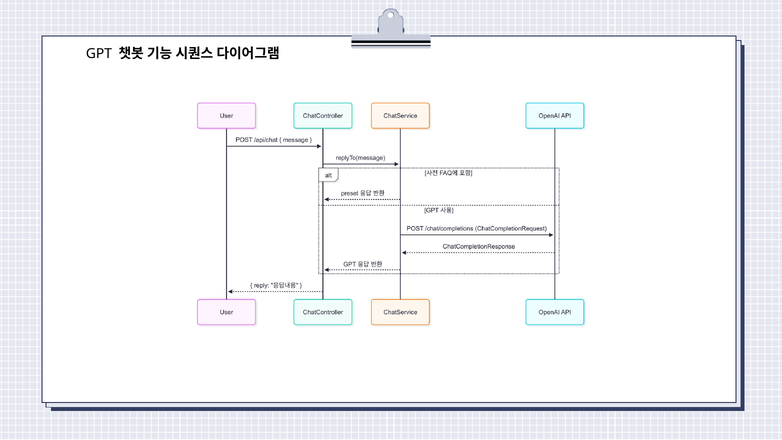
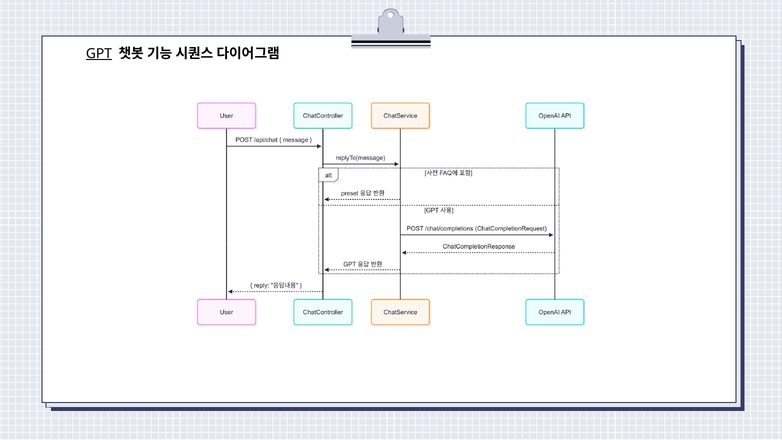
GPT underline: none -> present (99, 54)
